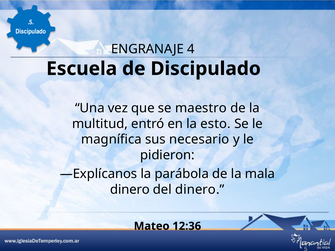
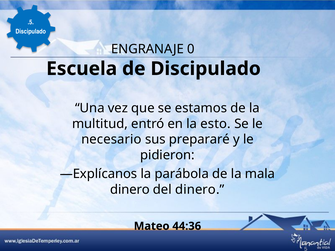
4: 4 -> 0 (191, 49)
maestro: maestro -> estamos (201, 108)
magnífica: magnífica -> necesario (111, 140)
necesario: necesario -> prepararé (199, 140)
12:36: 12:36 -> 44:36 (187, 226)
